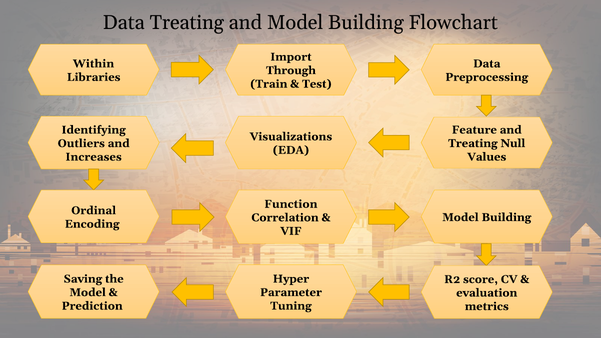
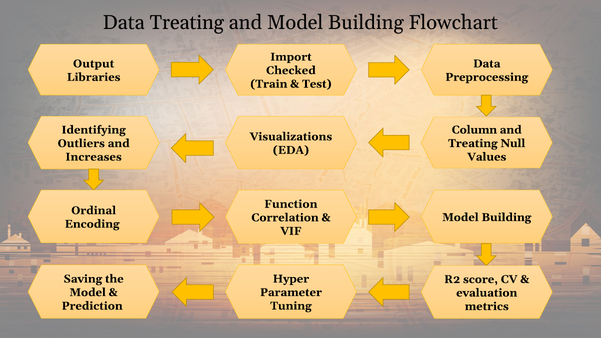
Within: Within -> Output (94, 64)
Through: Through -> Checked (291, 70)
Feature: Feature -> Column (474, 130)
